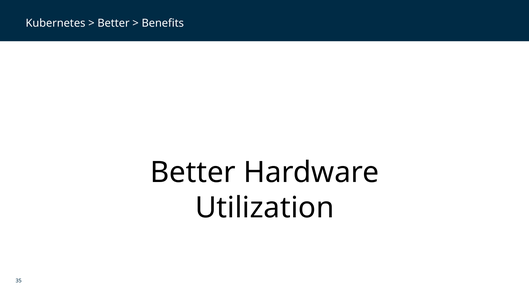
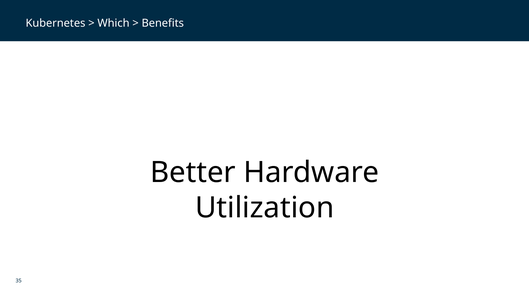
Better: Better -> Which (113, 23)
